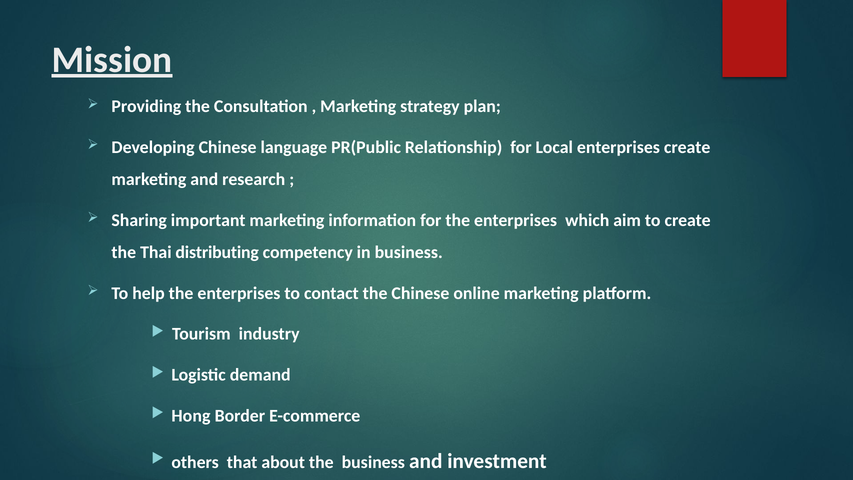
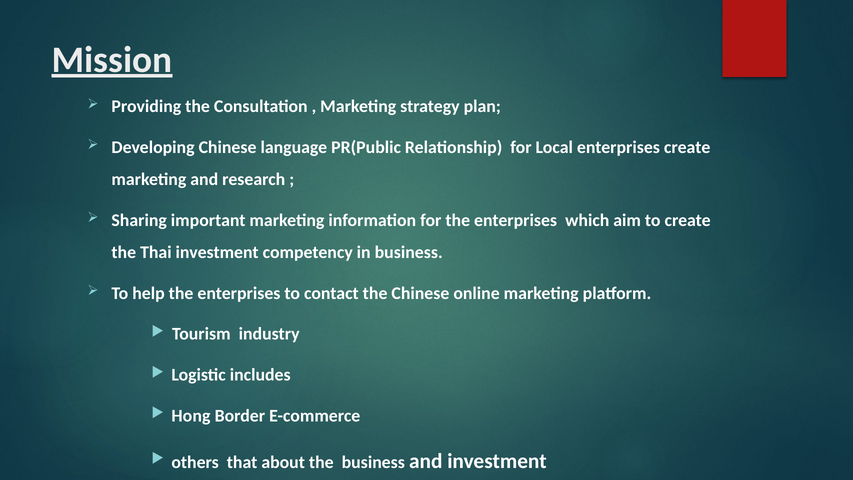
Thai distributing: distributing -> investment (217, 252)
demand: demand -> includes (260, 375)
